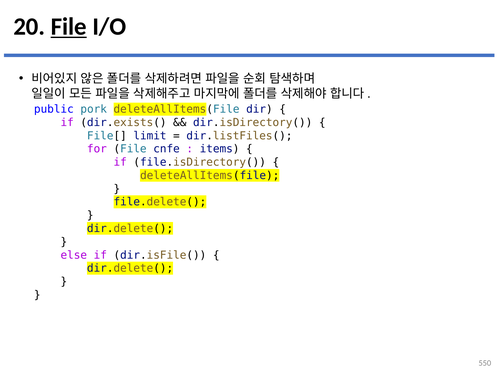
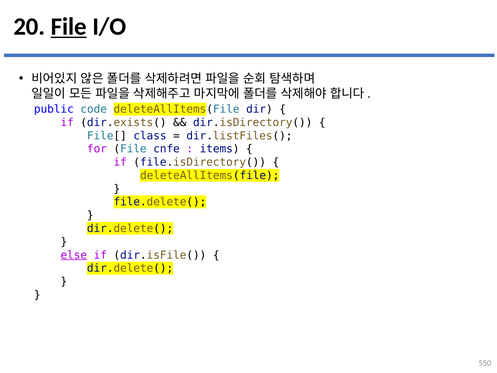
pork: pork -> code (94, 109)
limit: limit -> class (150, 136)
else underline: none -> present (74, 255)
